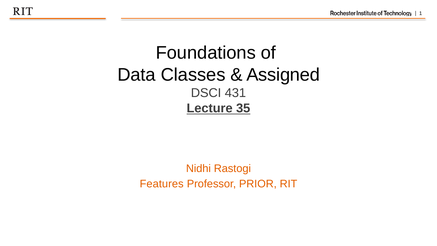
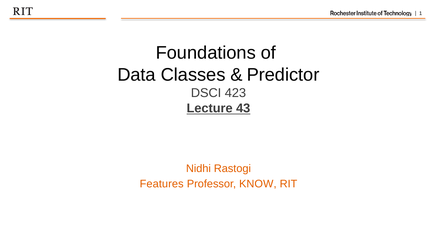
Assigned: Assigned -> Predictor (283, 75)
431: 431 -> 423 (235, 93)
35: 35 -> 43 (243, 108)
PRIOR: PRIOR -> KNOW (258, 184)
